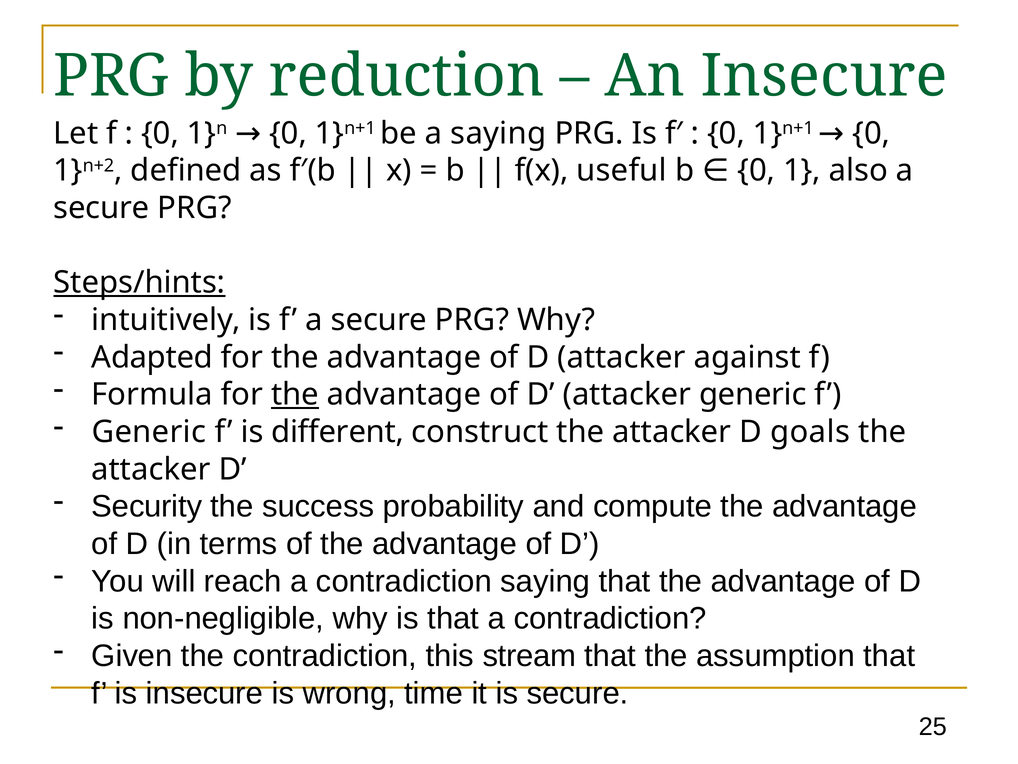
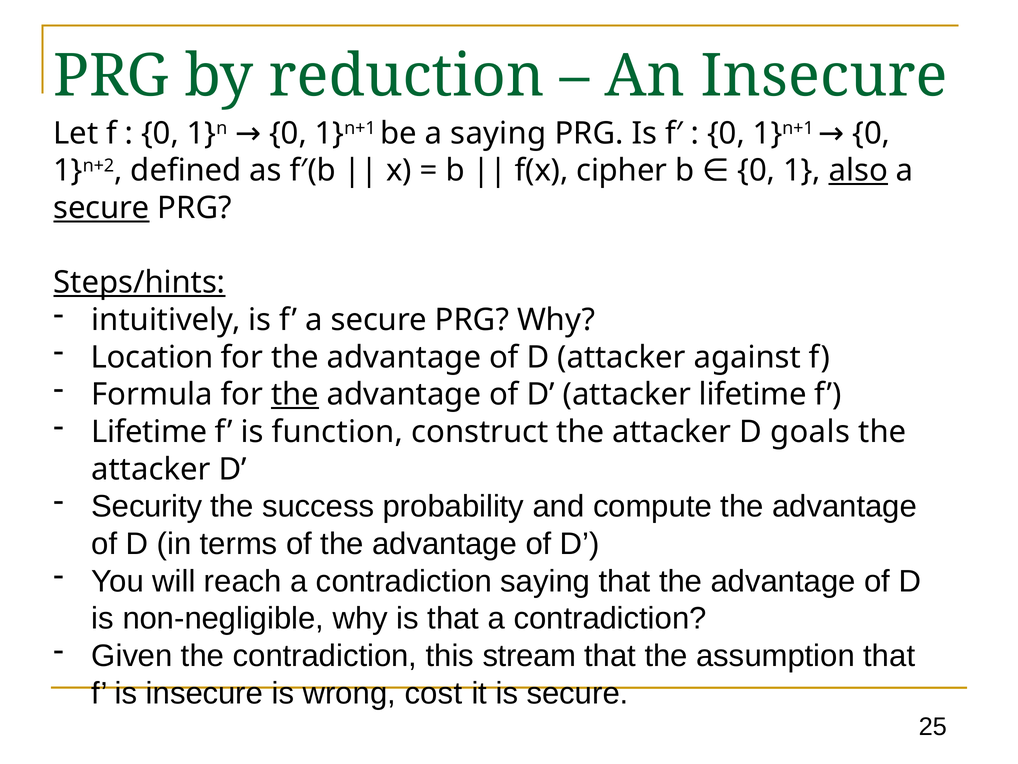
also underline: none -> present (858, 170)
useful: useful -> cipher (622, 170)
secure underline: none -> present (101, 208)
Adapted: Adapted -> Location (152, 357)
attacker generic: generic -> lifetime (753, 394)
Generic: Generic -> Lifetime (149, 432)
different: different -> function (337, 432)
time: time -> cost (433, 693)
